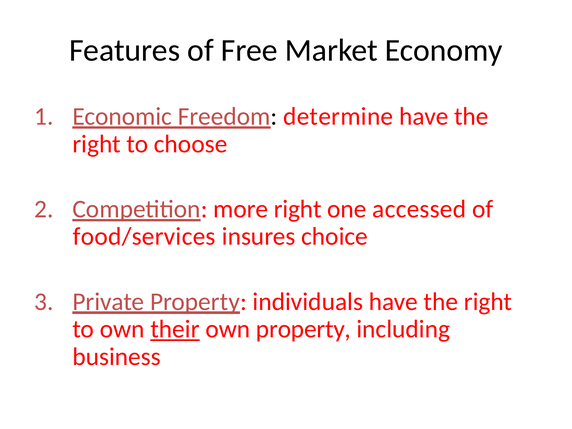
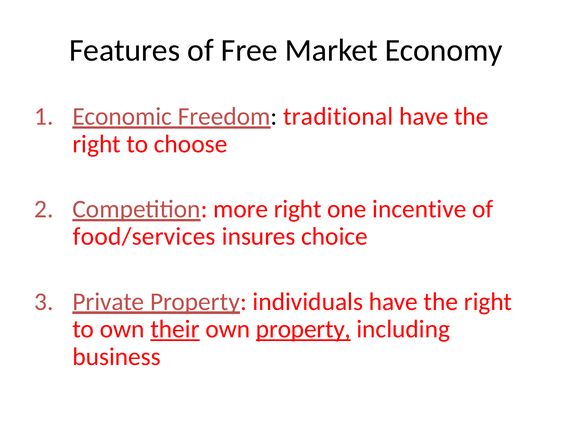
determine: determine -> traditional (338, 117)
accessed: accessed -> incentive (419, 209)
property underline: none -> present (303, 329)
